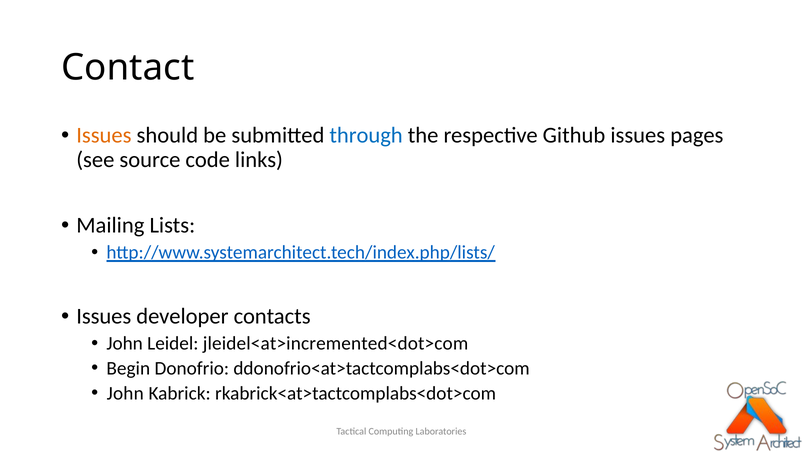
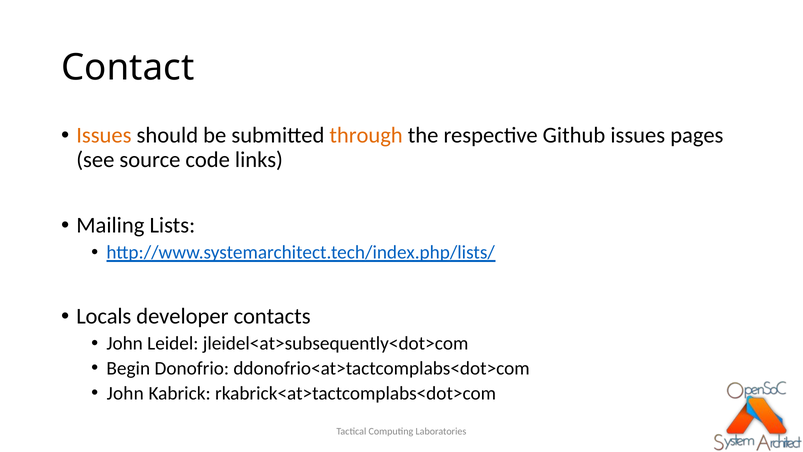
through colour: blue -> orange (366, 135)
Issues: Issues -> Locals (104, 316)
jleidel<at>incremented<dot>com: jleidel<at>incremented<dot>com -> jleidel<at>subsequently<dot>com (336, 343)
